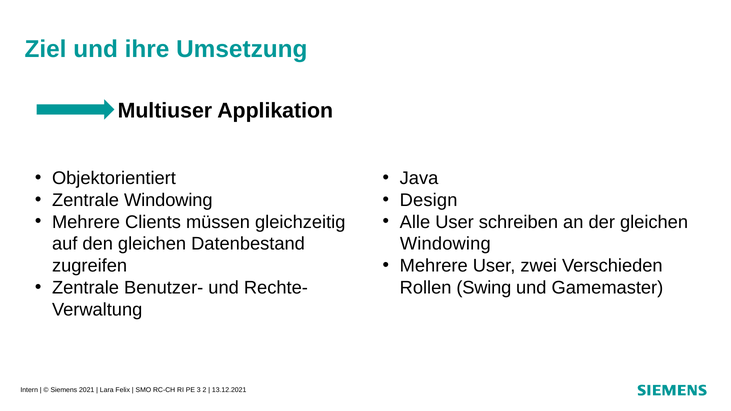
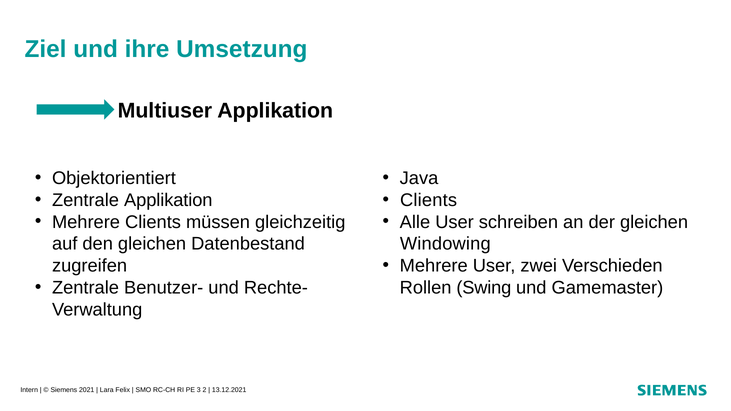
Zentrale Windowing: Windowing -> Applikation (168, 200)
Design: Design -> Clients (429, 200)
